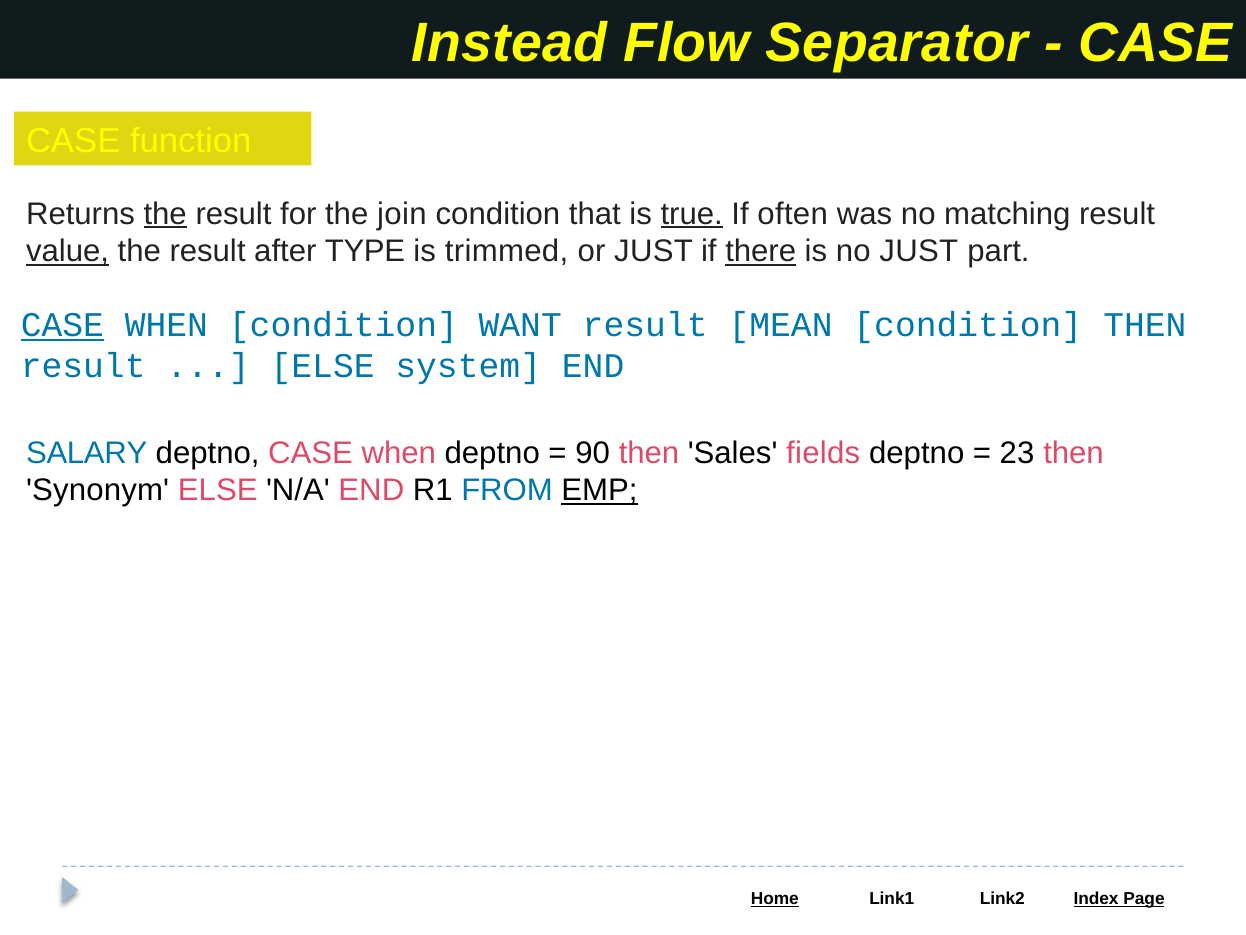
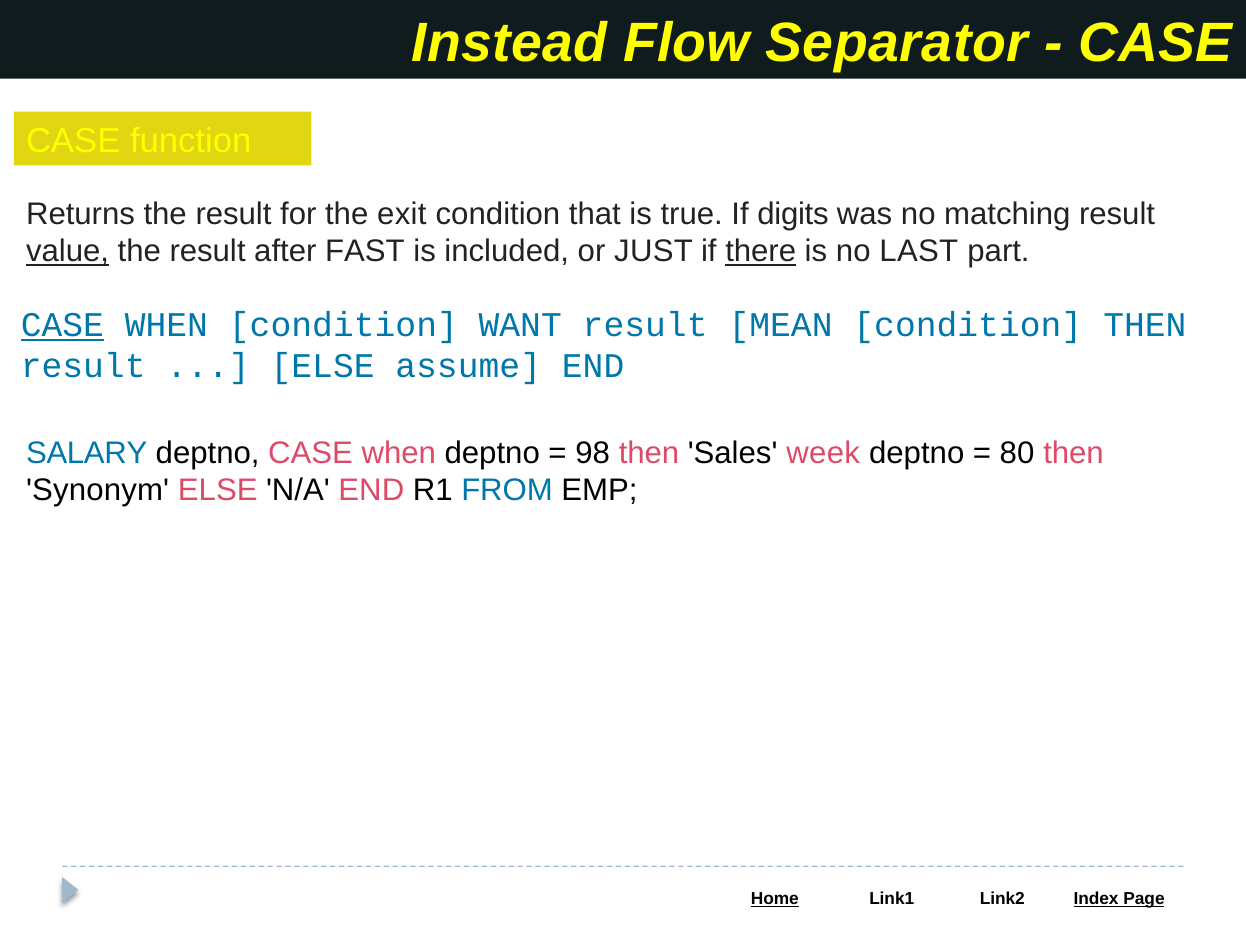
the underline: present -> none (165, 214)
join: join -> exit (402, 214)
true underline: present -> none (692, 214)
often: often -> digits (793, 214)
TYPE: TYPE -> FAST (365, 251)
trimmed: trimmed -> included (507, 251)
no JUST: JUST -> LAST (919, 251)
system: system -> assume (468, 366)
90: 90 -> 98 (593, 453)
fields: fields -> week (823, 453)
23: 23 -> 80 (1017, 453)
EMP underline: present -> none (600, 490)
